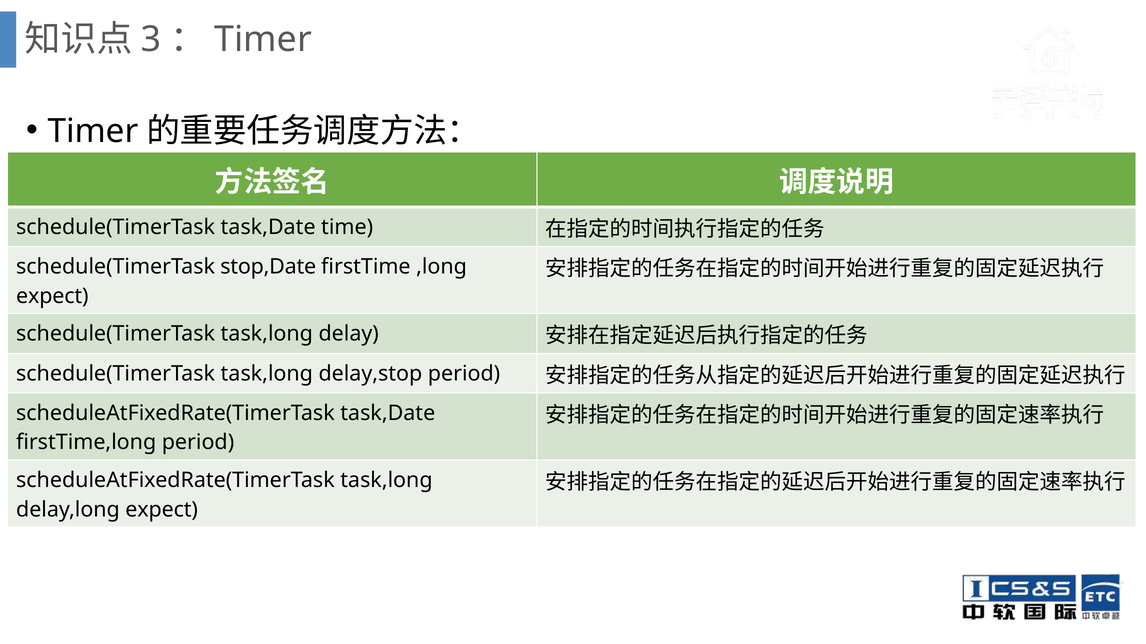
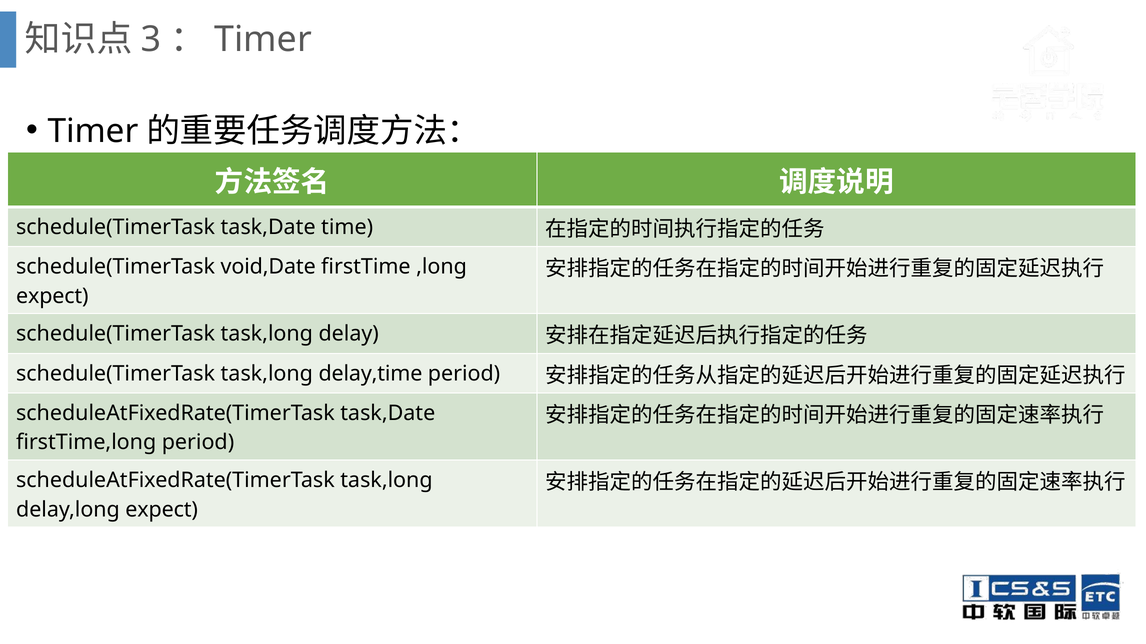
stop,Date: stop,Date -> void,Date (268, 267)
delay,stop: delay,stop -> delay,time (370, 374)
